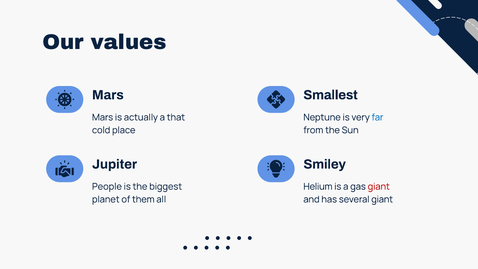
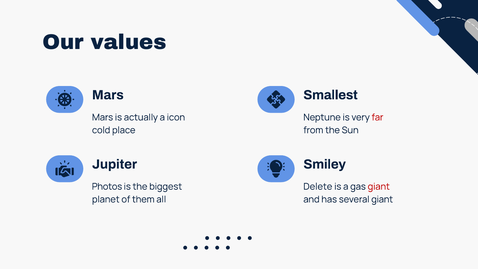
that: that -> icon (176, 117)
far colour: blue -> red (377, 117)
People: People -> Photos (107, 186)
Helium: Helium -> Delete (318, 186)
